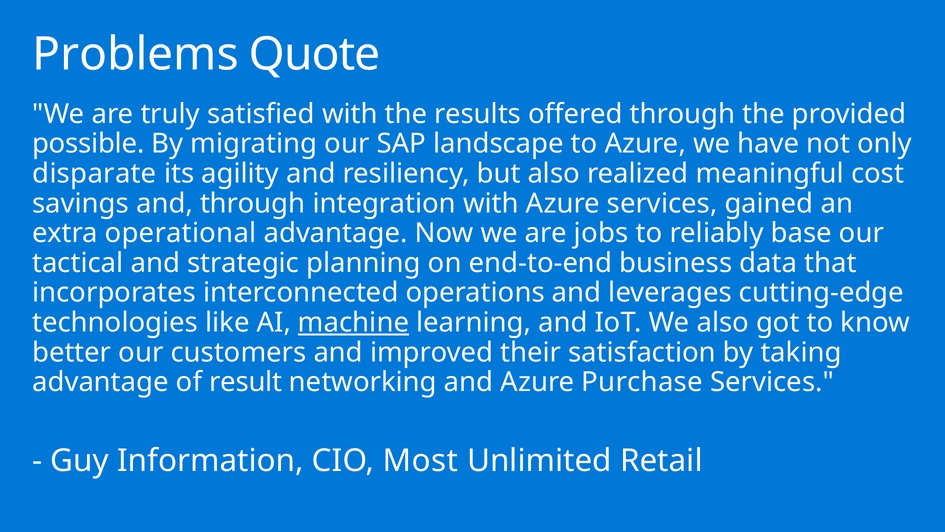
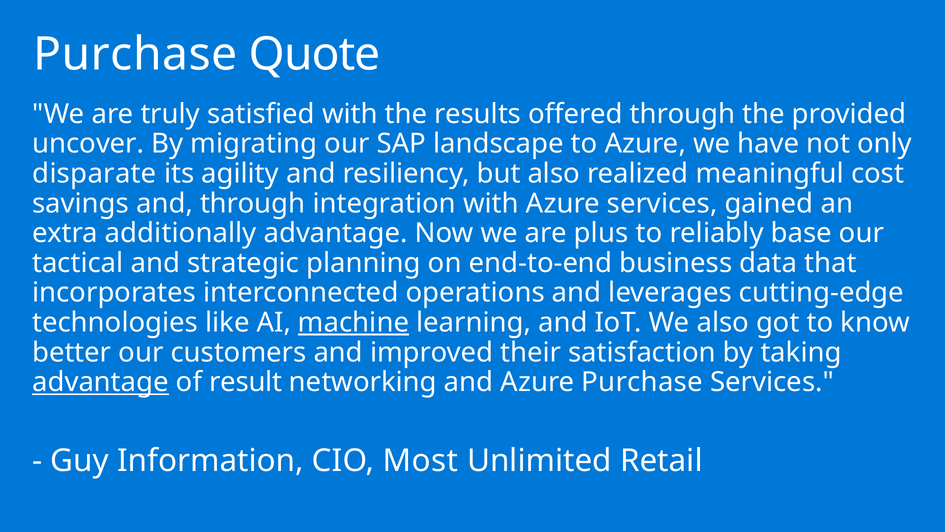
Problems: Problems -> Purchase (135, 54)
possible: possible -> uncover (88, 144)
operational: operational -> additionally (181, 233)
jobs: jobs -> plus (601, 233)
advantage underline: none -> present (101, 382)
